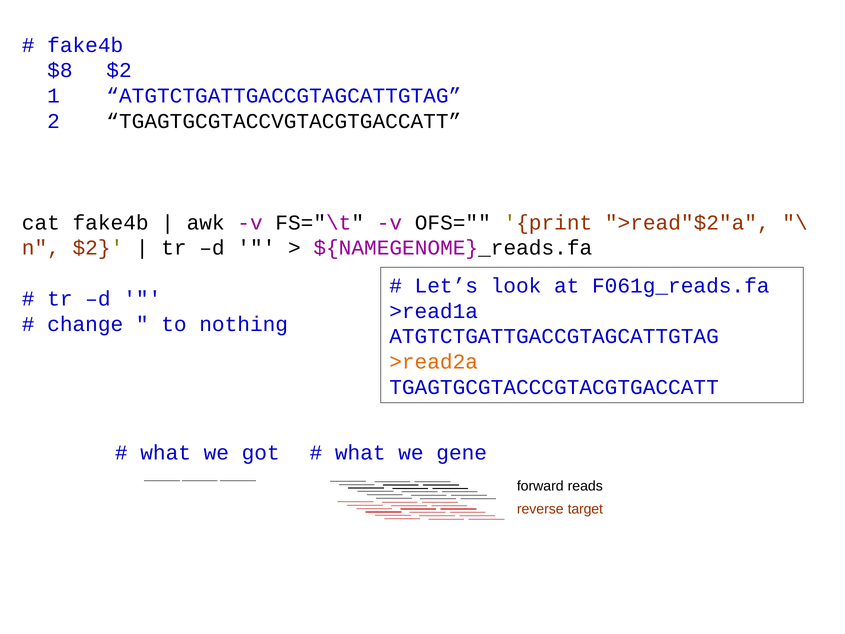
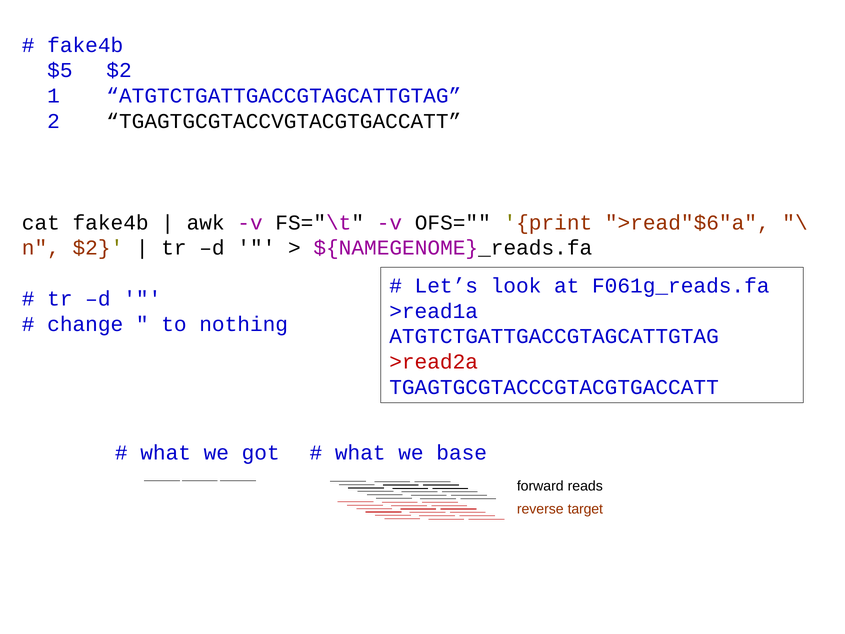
$8: $8 -> $5 (60, 70)
>read"$2"a: >read"$2"a -> >read"$6"a (687, 223)
>read2a colour: orange -> red (434, 362)
gene: gene -> base (462, 453)
